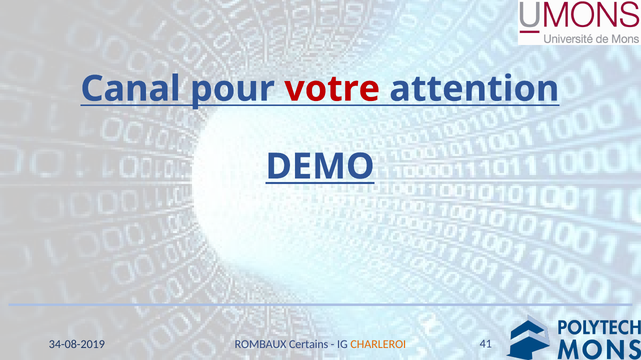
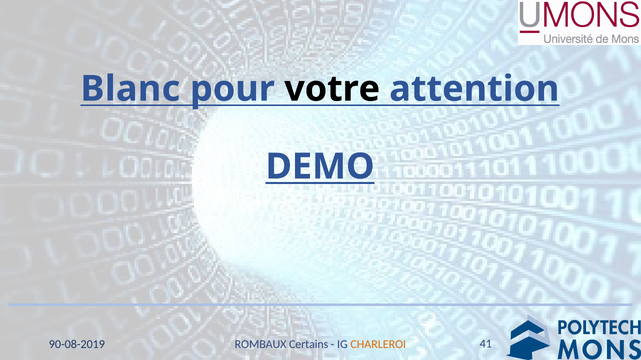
Canal: Canal -> Blanc (130, 89)
votre colour: red -> black (332, 89)
34-08-2019: 34-08-2019 -> 90-08-2019 (77, 345)
